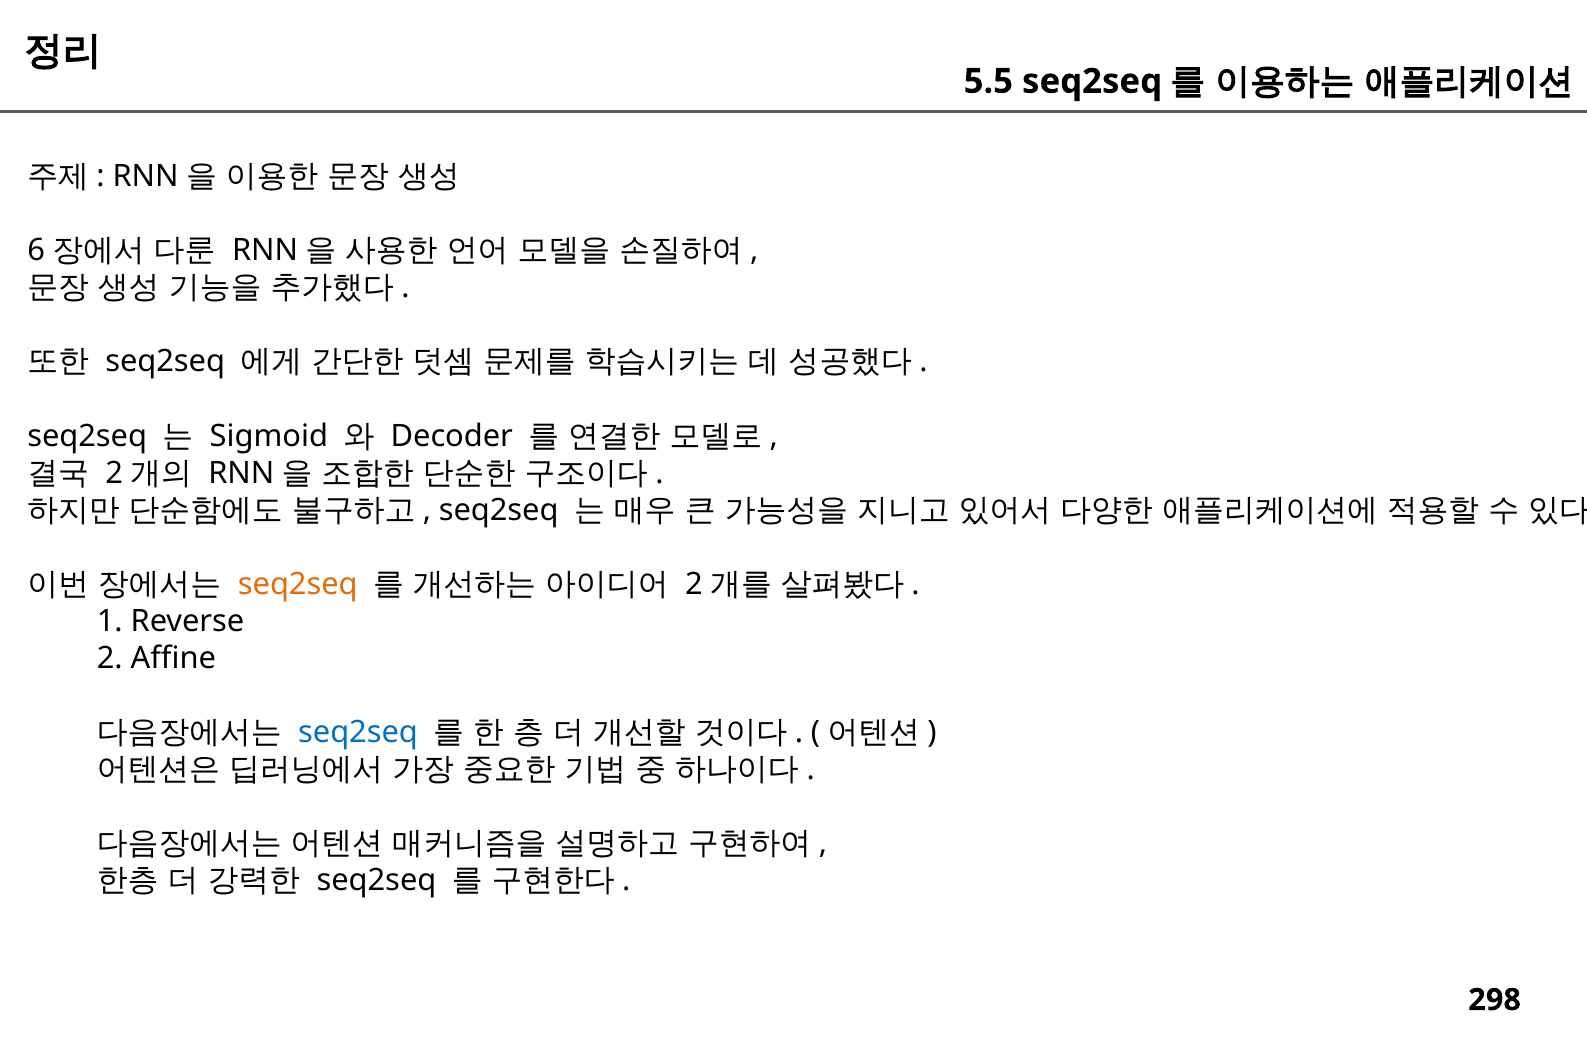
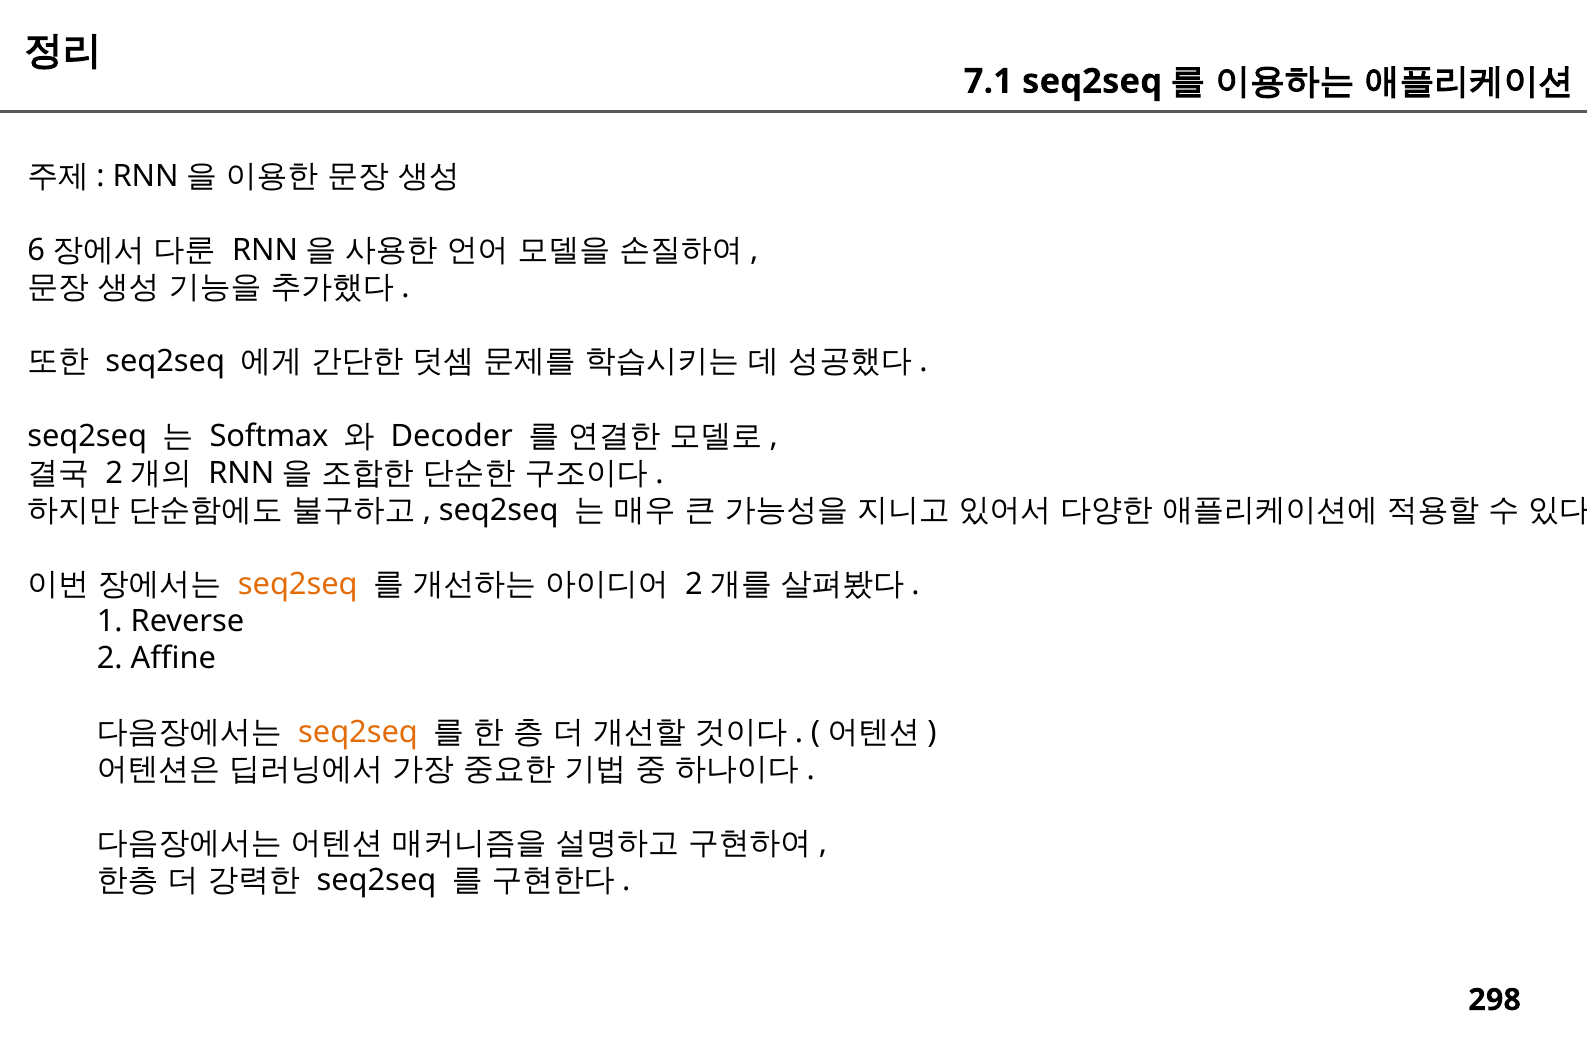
5.5: 5.5 -> 7.1 (988, 81)
Sigmoid: Sigmoid -> Softmax (269, 436)
seq2seq colour: blue -> orange (358, 732)
